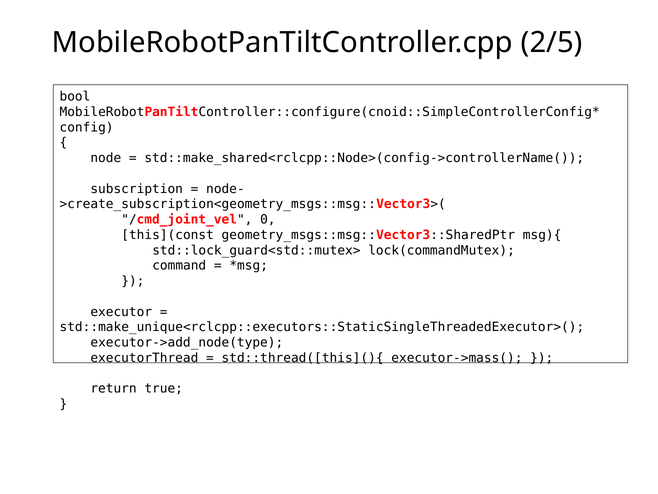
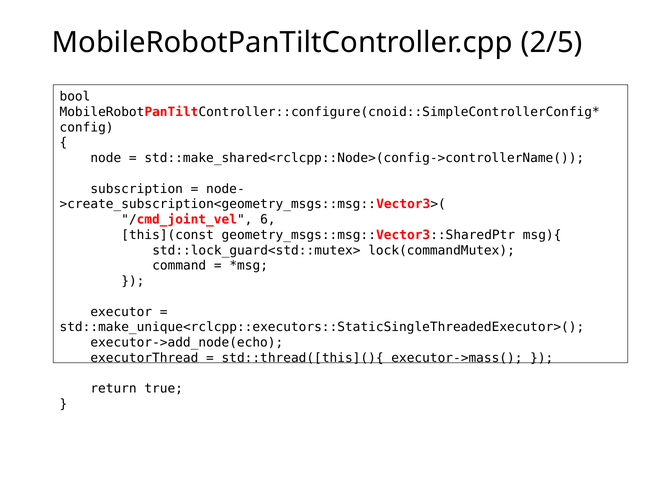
0: 0 -> 6 (268, 219)
executor->add_node(type: executor->add_node(type -> executor->add_node(echo (187, 342)
